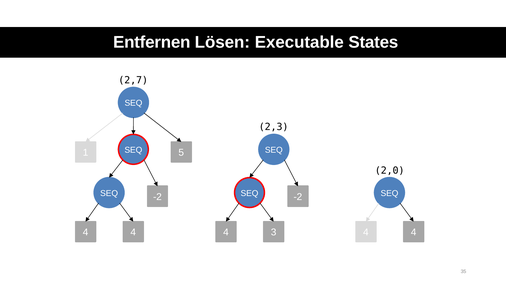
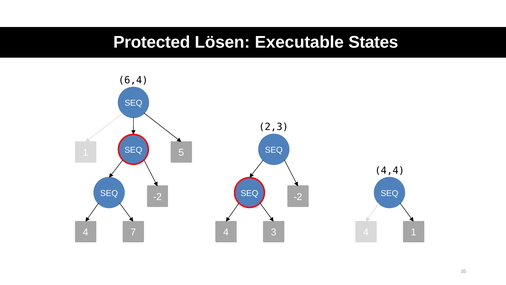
Entfernen: Entfernen -> Protected (152, 42)
2,7: 2,7 -> 6,4 (133, 80)
2,0: 2,0 -> 4,4 (390, 170)
4: 4 -> 7 (133, 232)
4: 4 -> 1 (414, 232)
